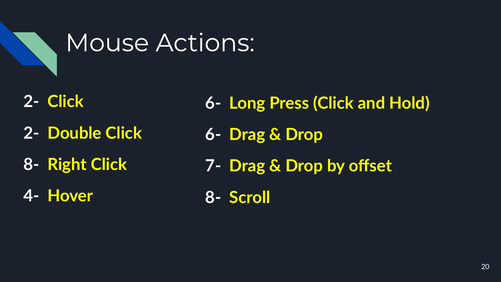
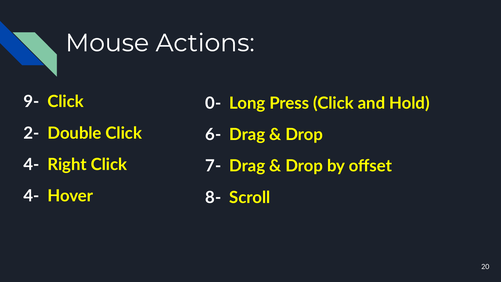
2-: 2- -> 9- (31, 102)
6-: 6- -> 0- (213, 103)
8-: 8- -> 4- (31, 165)
